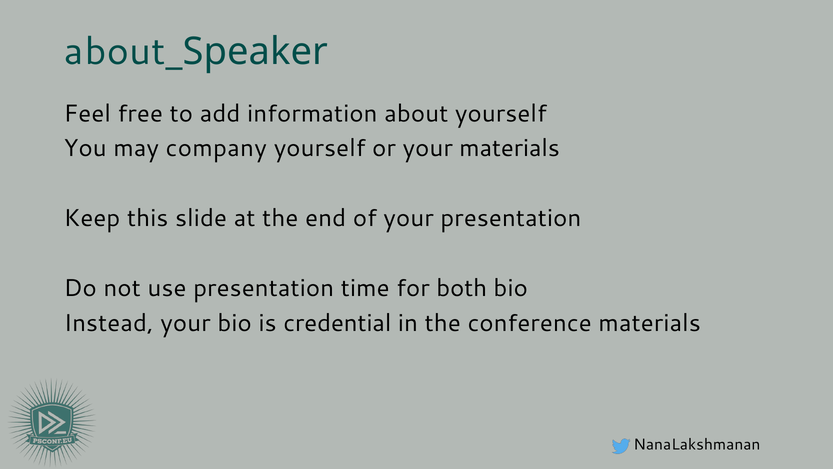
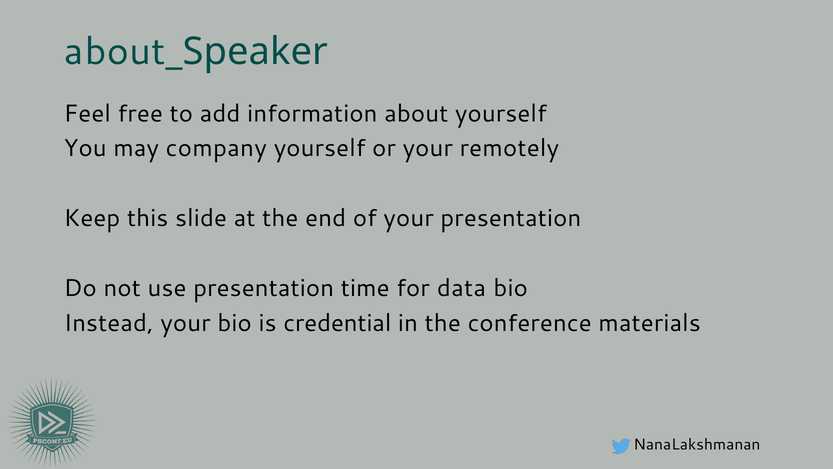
your materials: materials -> remotely (509, 148)
both: both -> data (461, 288)
